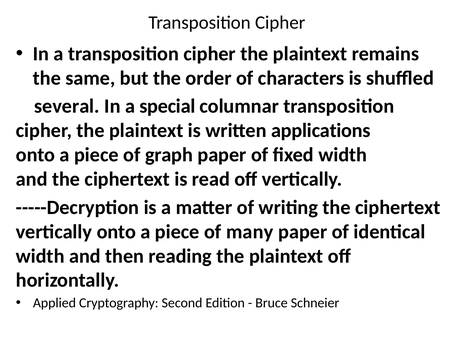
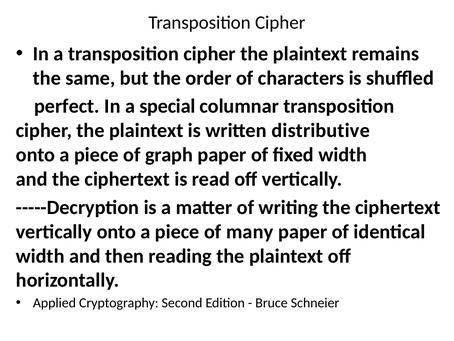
several: several -> perfect (67, 106)
applications: applications -> distributive (321, 130)
